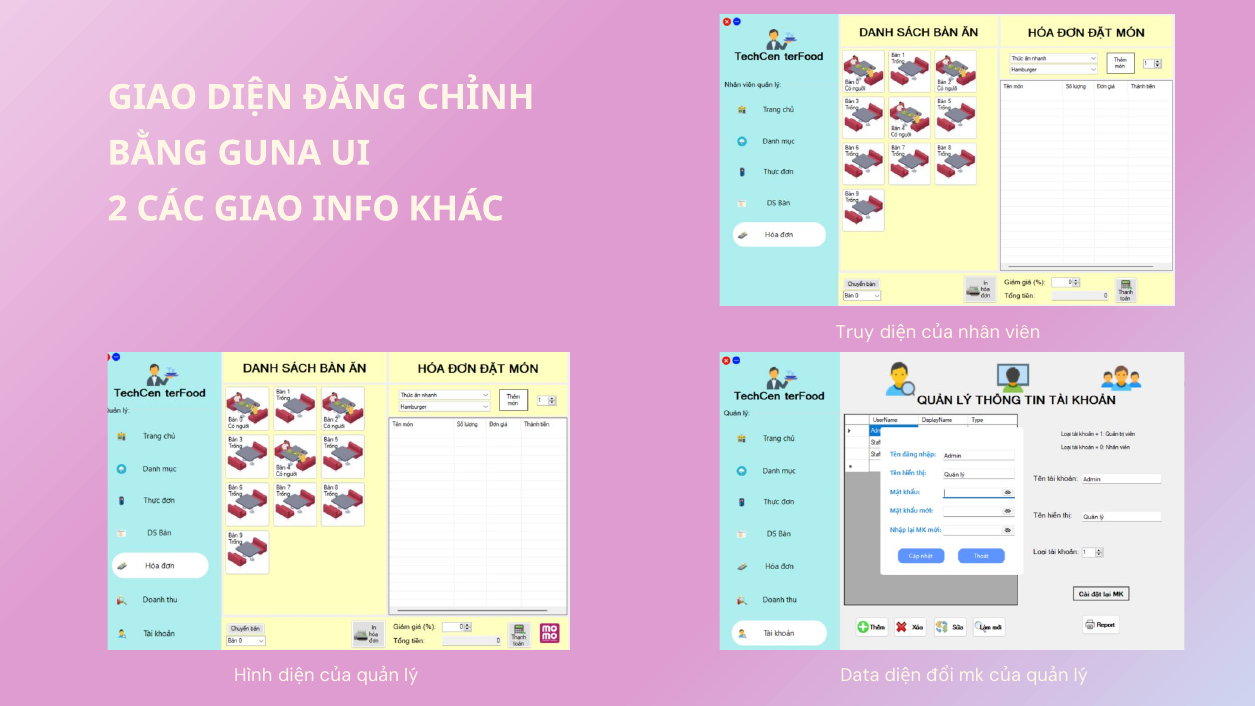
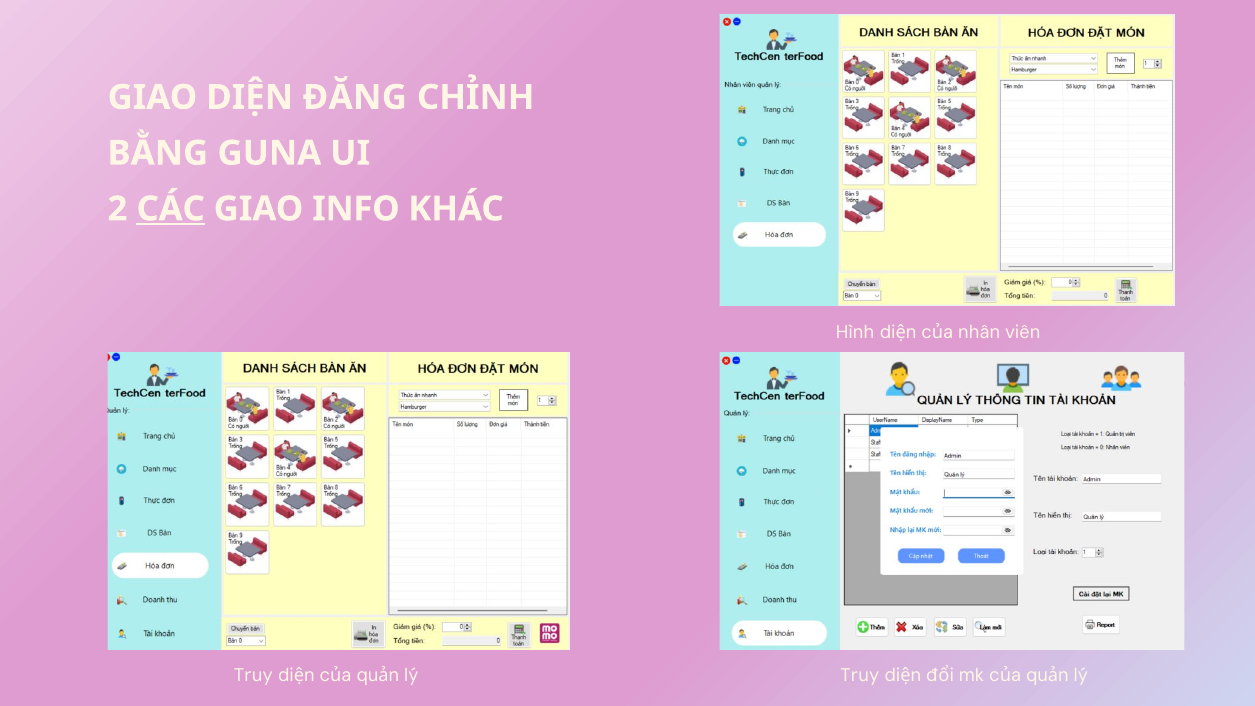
CÁC underline: none -> present (171, 209)
Truy: Truy -> Hình (855, 332)
Hình: Hình -> Truy (253, 675)
Data: Data -> Truy (860, 675)
